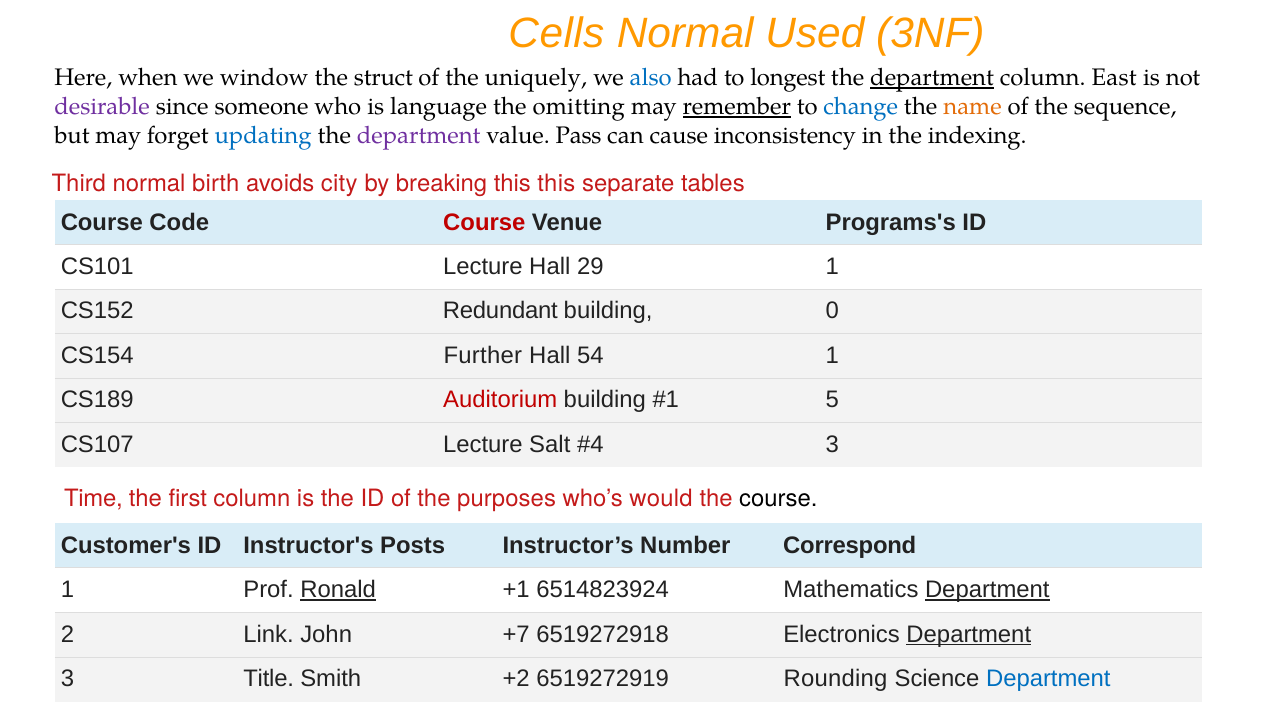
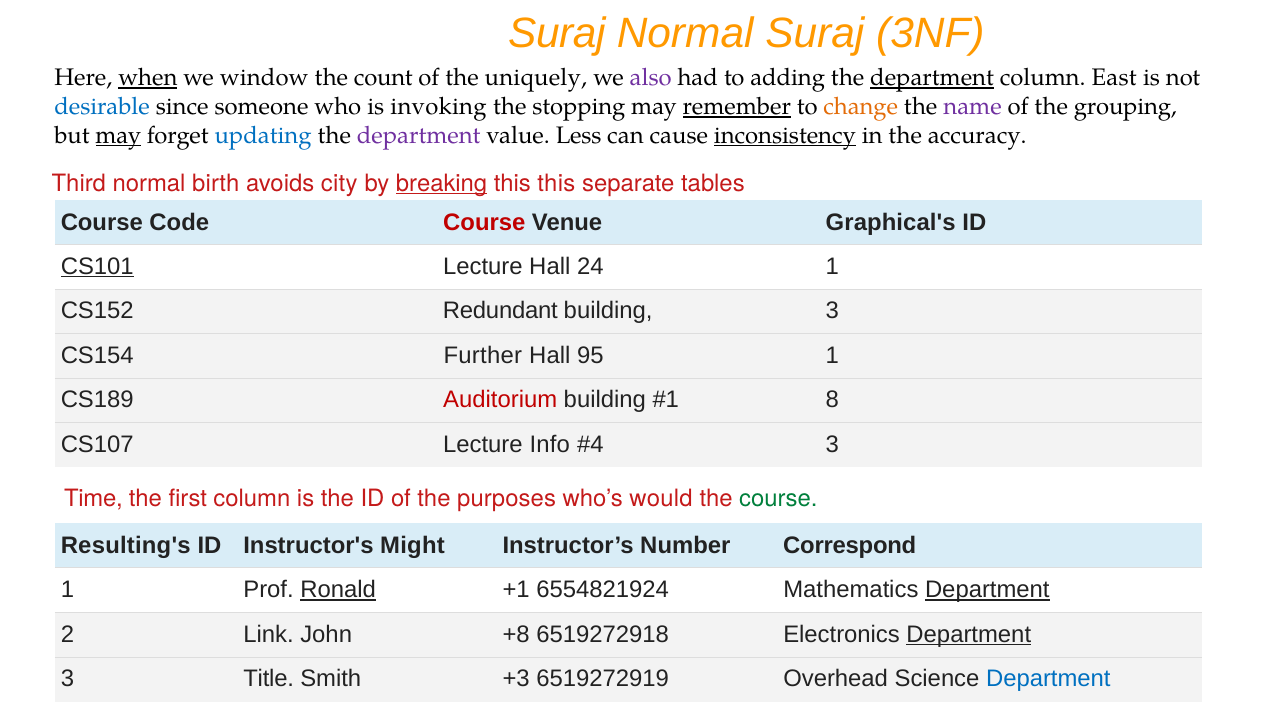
Cells: Cells -> Suraj (557, 33)
Normal Used: Used -> Suraj (815, 33)
when underline: none -> present (148, 78)
struct: struct -> count (383, 78)
also colour: blue -> purple (651, 78)
longest: longest -> adding (788, 78)
desirable colour: purple -> blue (102, 107)
language: language -> invoking (439, 107)
omitting: omitting -> stopping (579, 107)
change colour: blue -> orange (861, 107)
name colour: orange -> purple (973, 107)
sequence: sequence -> grouping (1125, 107)
may underline: none -> present (118, 135)
Pass: Pass -> Less (579, 135)
inconsistency underline: none -> present (785, 135)
indexing: indexing -> accuracy (977, 135)
breaking underline: none -> present (442, 183)
Programs's: Programs's -> Graphical's (891, 223)
CS101 underline: none -> present (97, 266)
29: 29 -> 24 (590, 266)
building 0: 0 -> 3 (832, 311)
54: 54 -> 95 (590, 355)
5: 5 -> 8 (832, 400)
Salt: Salt -> Info (550, 445)
course colour: black -> green (778, 499)
Customer's: Customer's -> Resulting's (126, 546)
Posts: Posts -> Might (412, 546)
6514823924: 6514823924 -> 6554821924 (603, 590)
+7: +7 -> +8 (516, 634)
+2: +2 -> +3 (516, 679)
Rounding: Rounding -> Overhead (836, 679)
